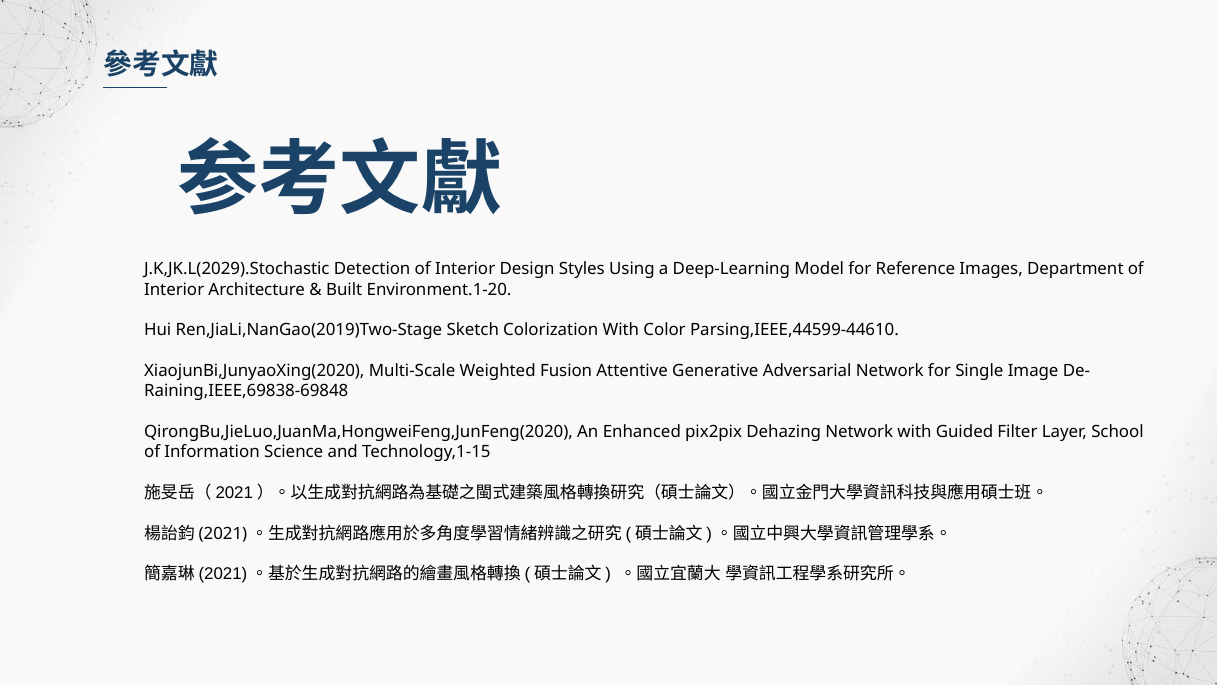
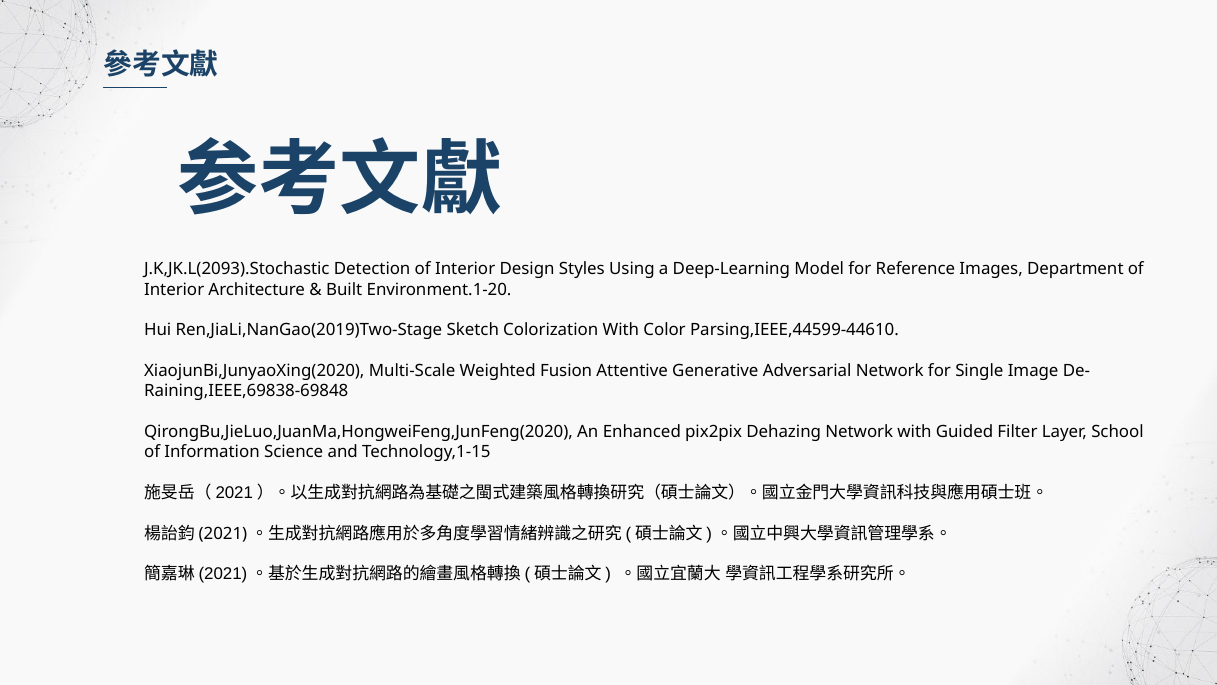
J.K,JK.L(2029).Stochastic: J.K,JK.L(2029).Stochastic -> J.K,JK.L(2093).Stochastic (237, 269)
